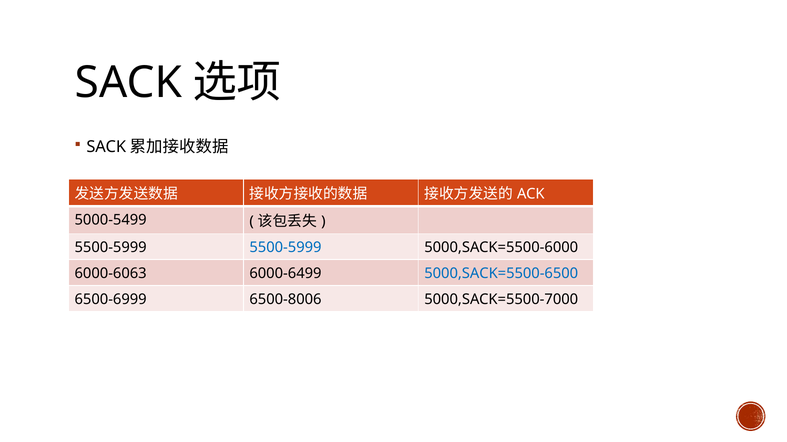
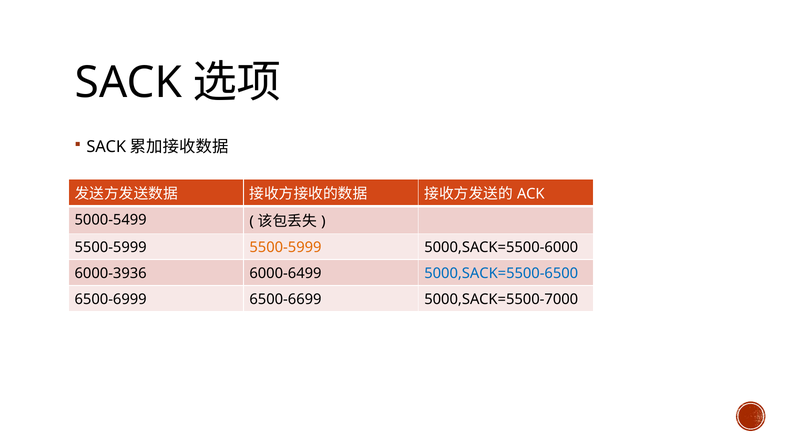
5500-5999 colour: blue -> orange (285, 248)
6000-6063: 6000-6063 -> 6000-3936 (111, 274)
6500-8006: 6500-8006 -> 6500-6699 (285, 300)
